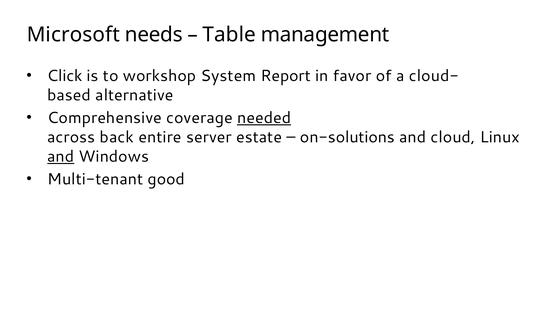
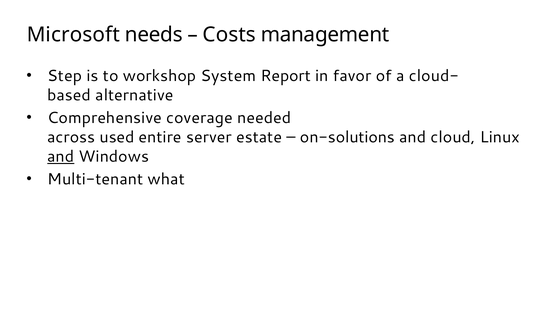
Table: Table -> Costs (229, 35)
Click: Click -> Step (65, 76)
needed underline: present -> none (264, 118)
back: back -> used (117, 137)
good: good -> what (166, 179)
